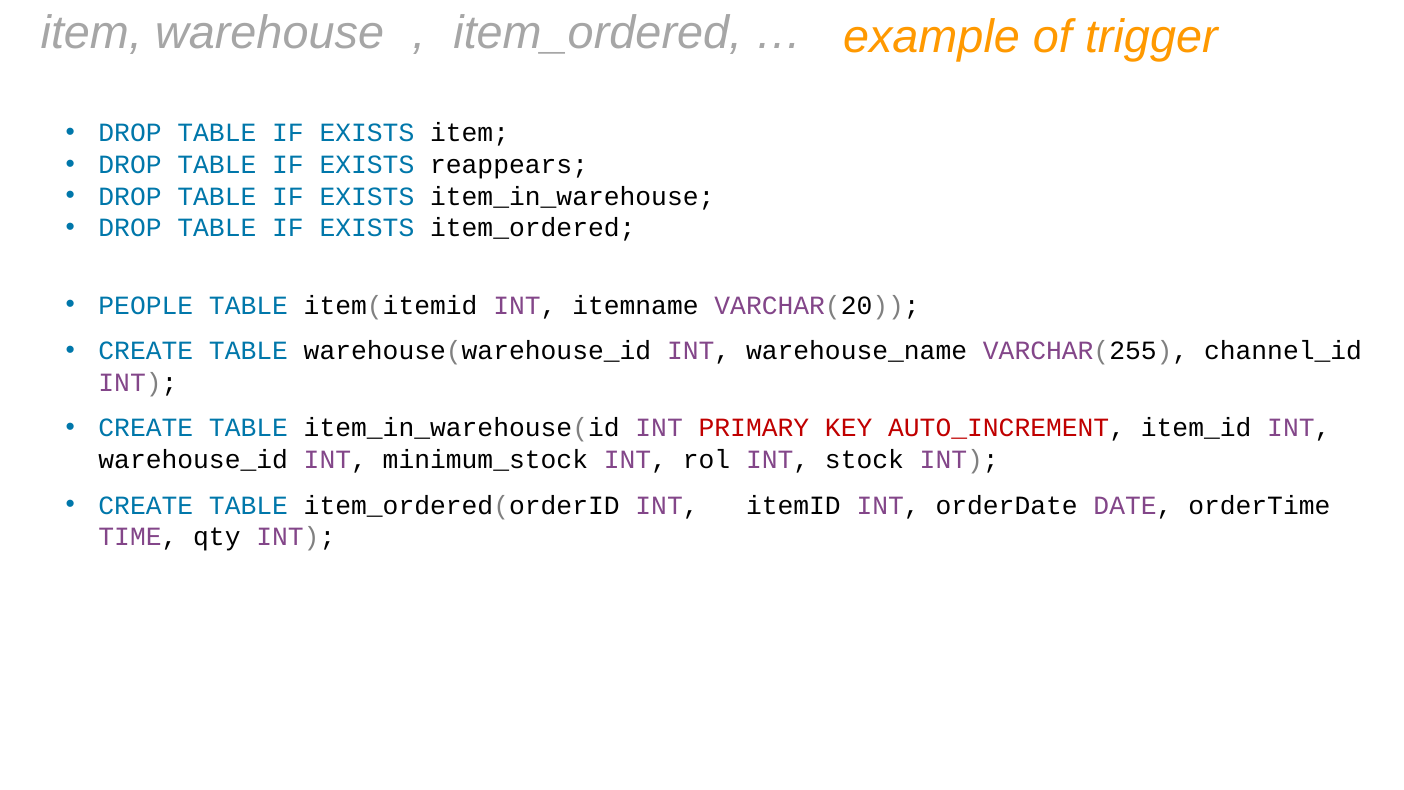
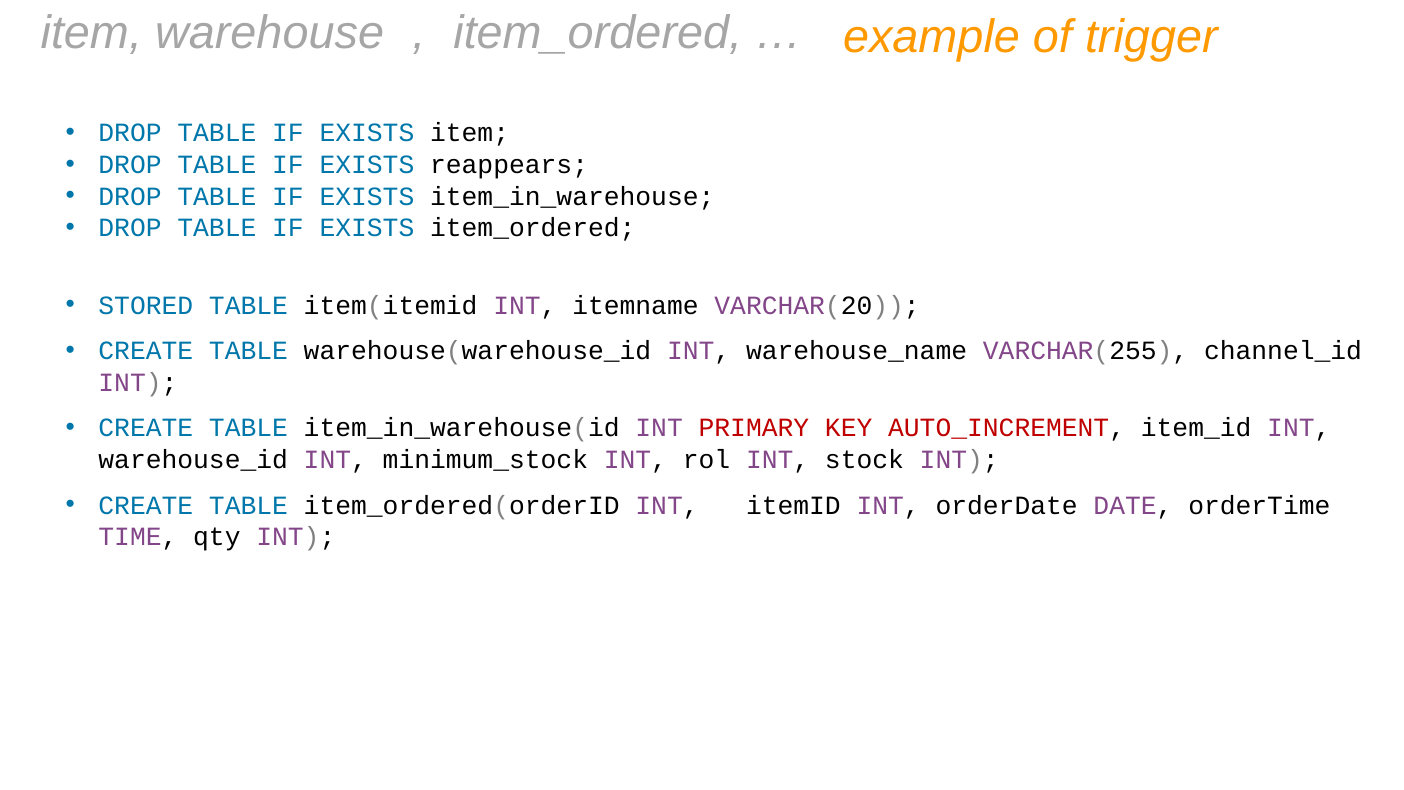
PEOPLE: PEOPLE -> STORED (146, 305)
